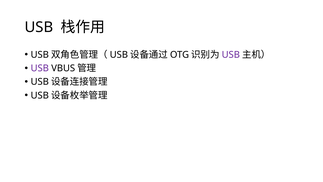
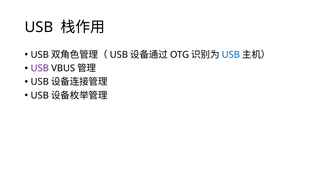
USB colour: purple -> blue (231, 55)
